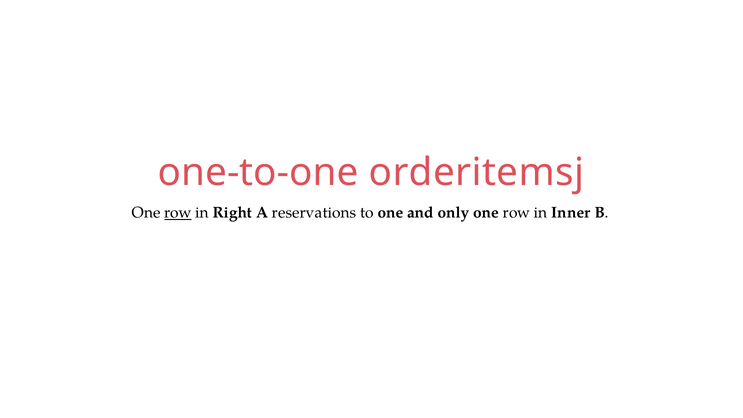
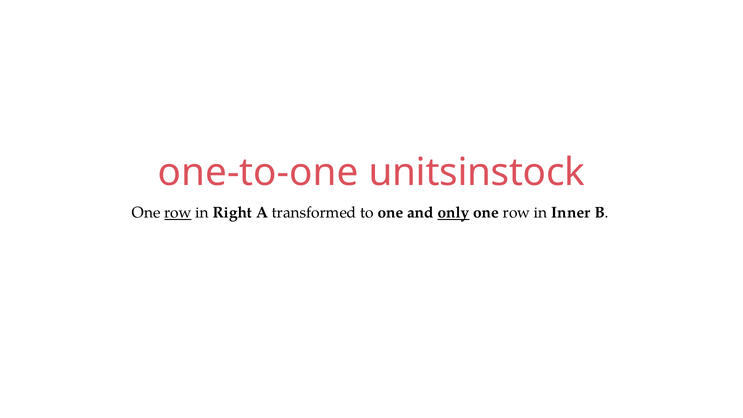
orderitemsj: orderitemsj -> unitsinstock (477, 173)
reservations: reservations -> transformed (314, 213)
only underline: none -> present (454, 213)
